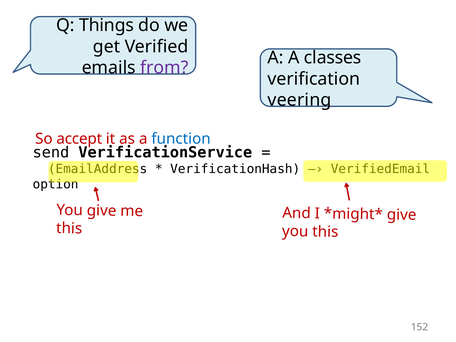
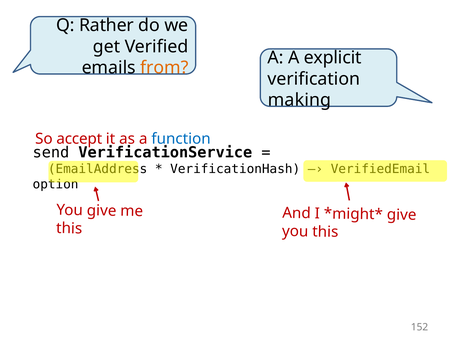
Things: Things -> Rather (106, 25)
classes: classes -> explicit (333, 58)
from colour: purple -> orange (164, 68)
veering: veering -> making (299, 100)
